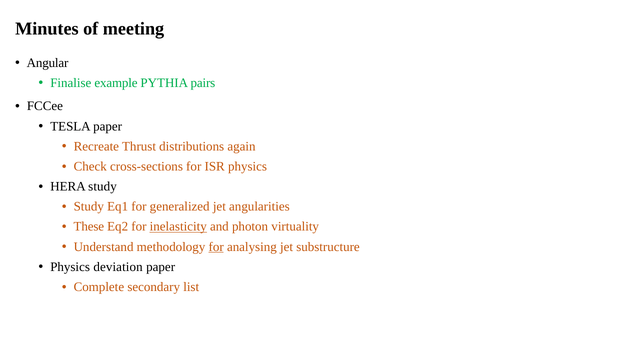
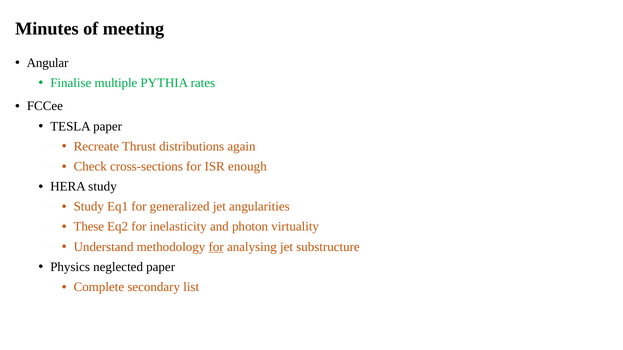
example: example -> multiple (116, 83)
pairs: pairs -> rates (203, 83)
ISR physics: physics -> enough (247, 167)
inelasticity underline: present -> none (178, 227)
deviation: deviation -> neglected (118, 267)
